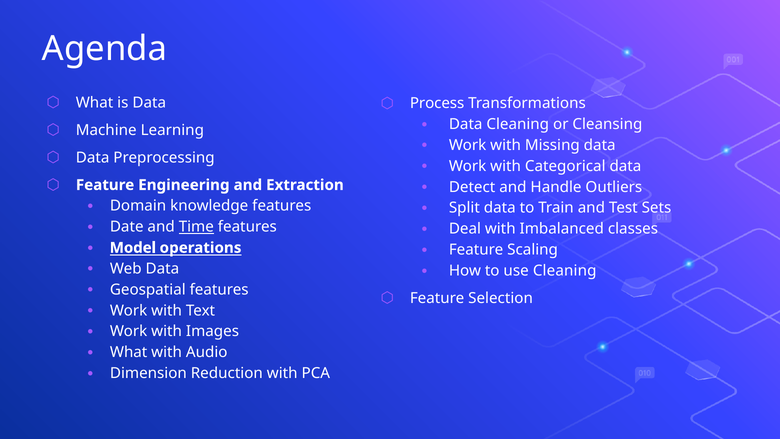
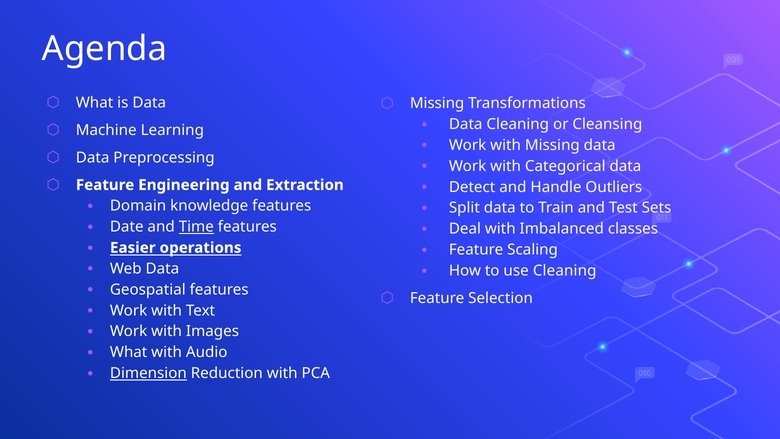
Process: Process -> Missing (437, 103)
Model: Model -> Easier (133, 248)
Dimension underline: none -> present (148, 373)
